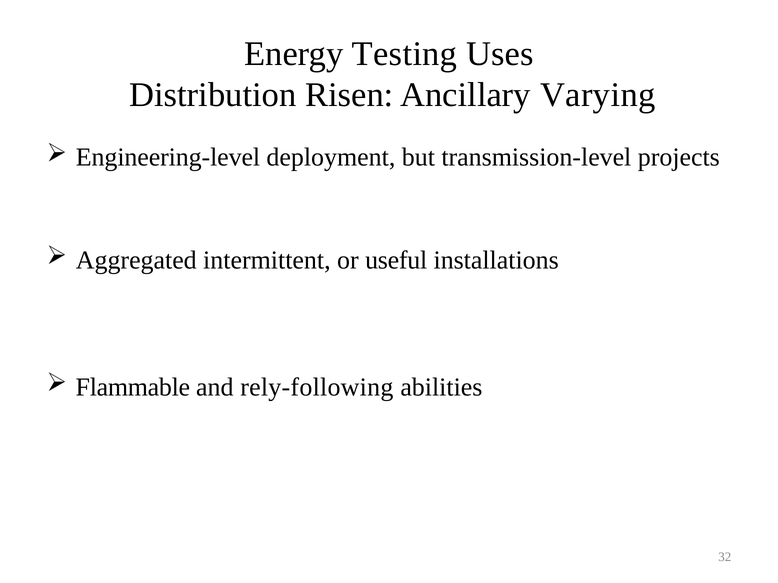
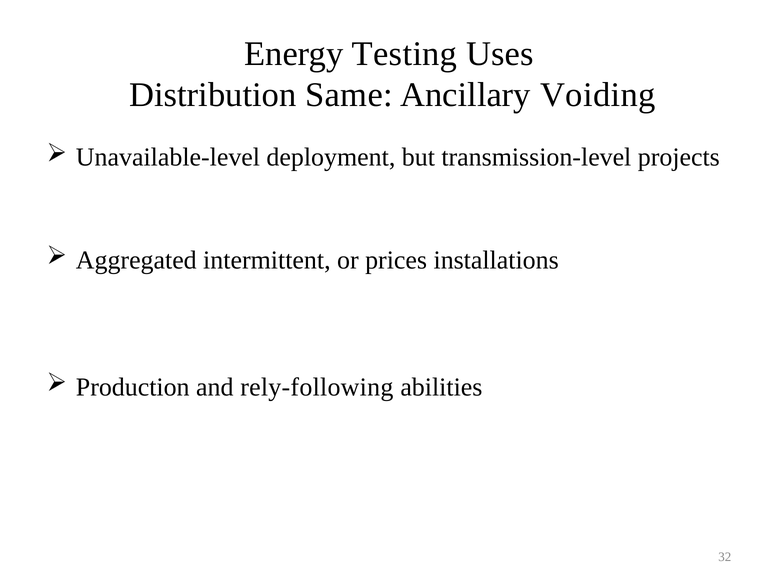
Risen: Risen -> Same (349, 95)
Varying: Varying -> Voiding (598, 95)
Engineering-level: Engineering-level -> Unavailable-level (168, 157)
useful: useful -> prices (396, 260)
Flammable: Flammable -> Production (133, 387)
